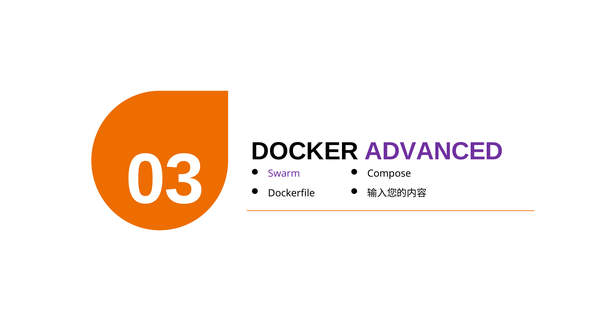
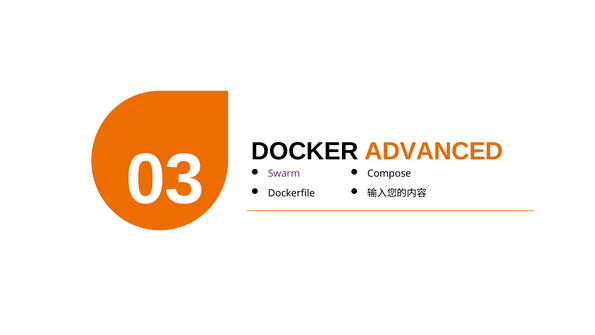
ADVANCED colour: purple -> orange (434, 151)
